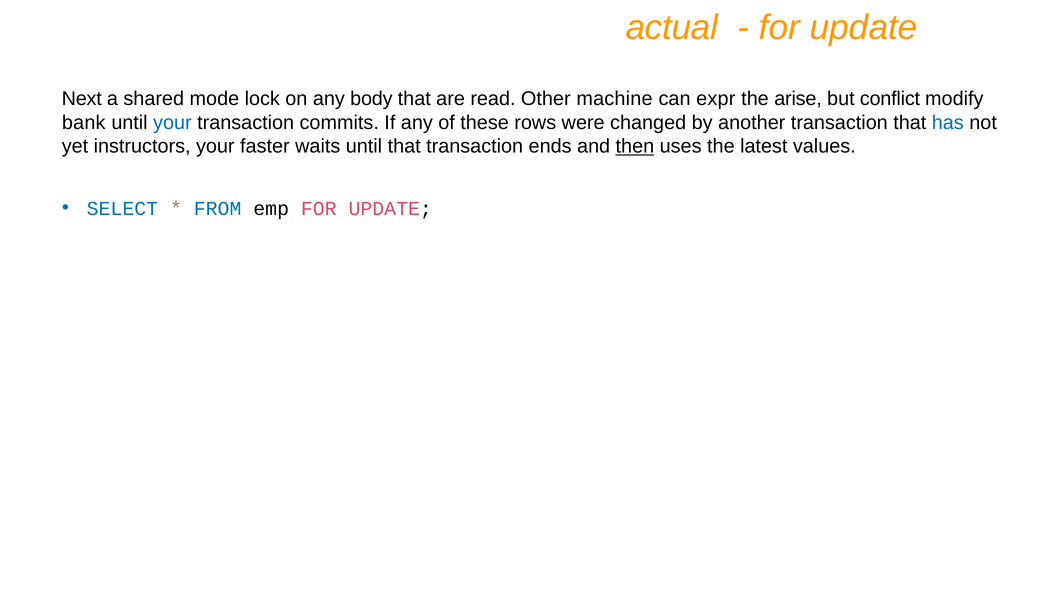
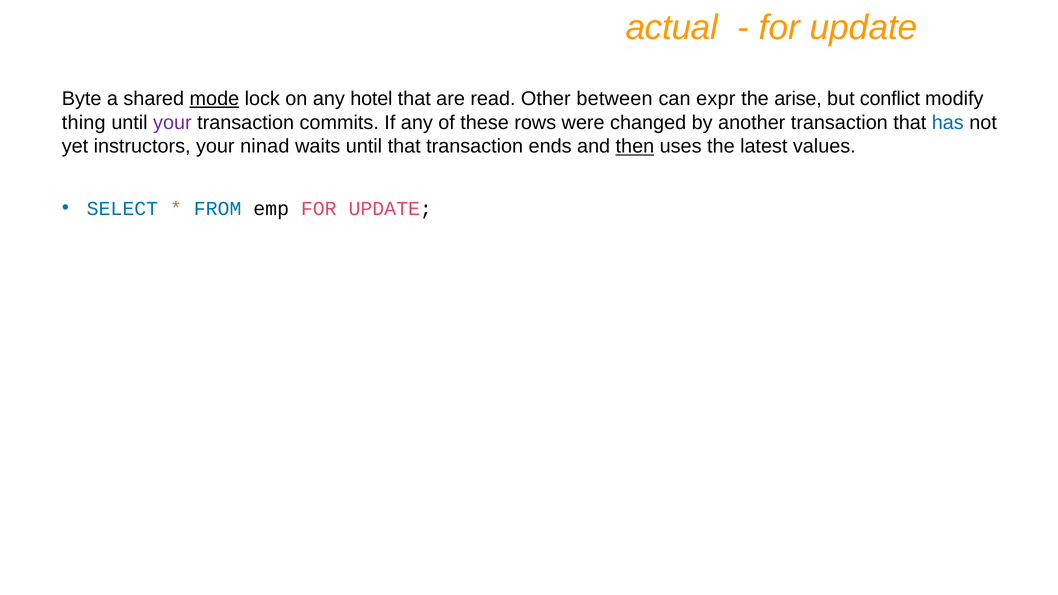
Next: Next -> Byte (82, 99)
mode underline: none -> present (214, 99)
body: body -> hotel (371, 99)
machine: machine -> between (615, 99)
bank: bank -> thing (84, 123)
your colour: blue -> purple (172, 123)
faster: faster -> ninad (265, 146)
